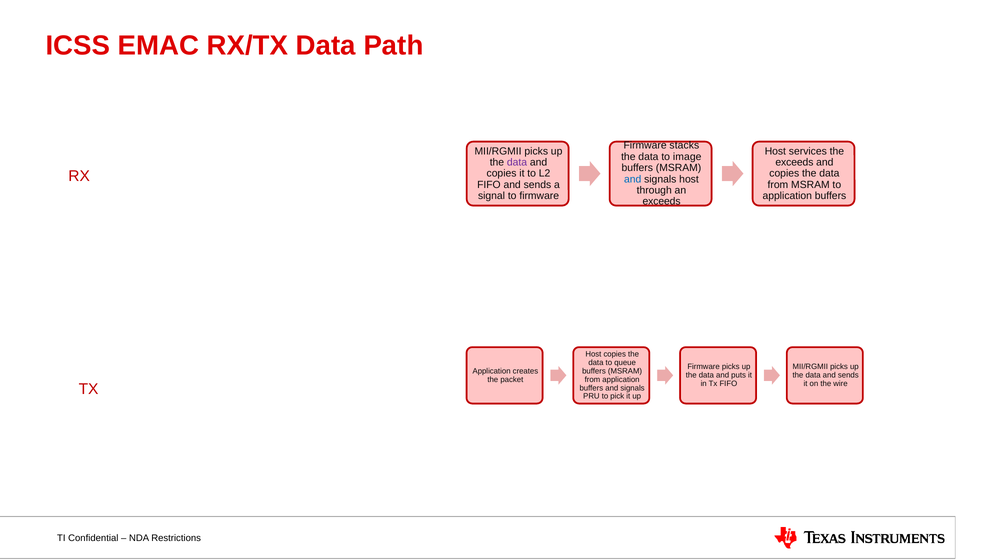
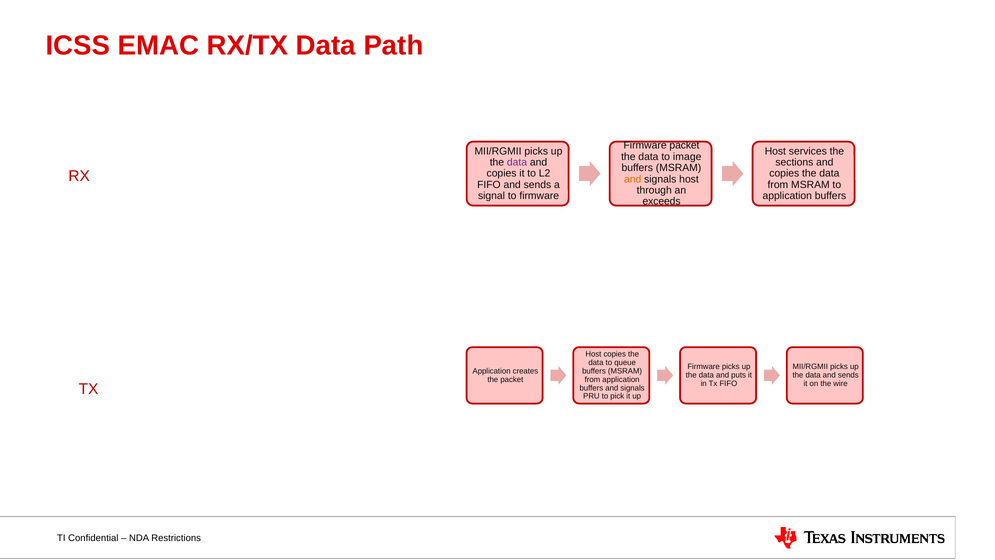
Firmware stacks: stacks -> packet (684, 145)
exceeds: exceeds -> sections (794, 162)
and colour: blue -> orange (633, 179)
